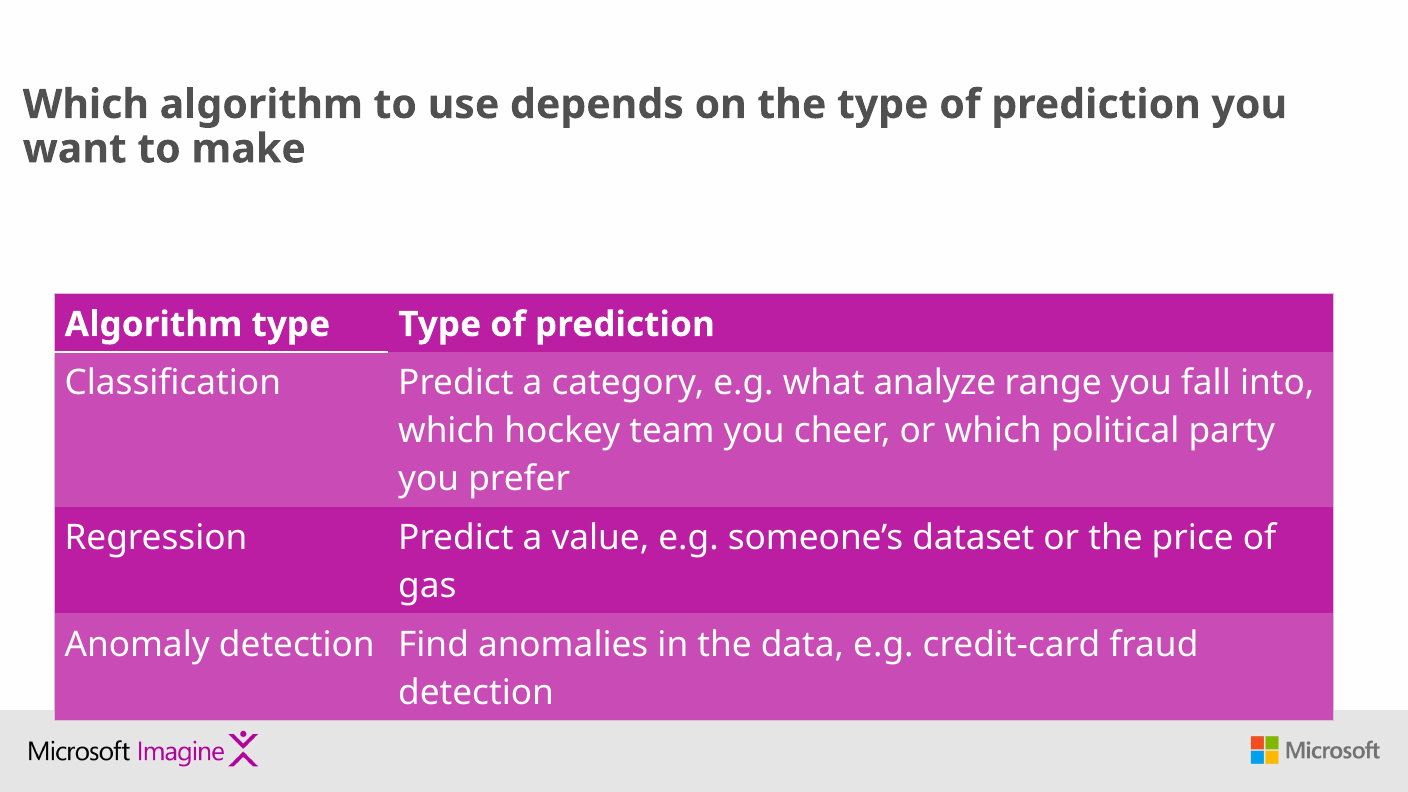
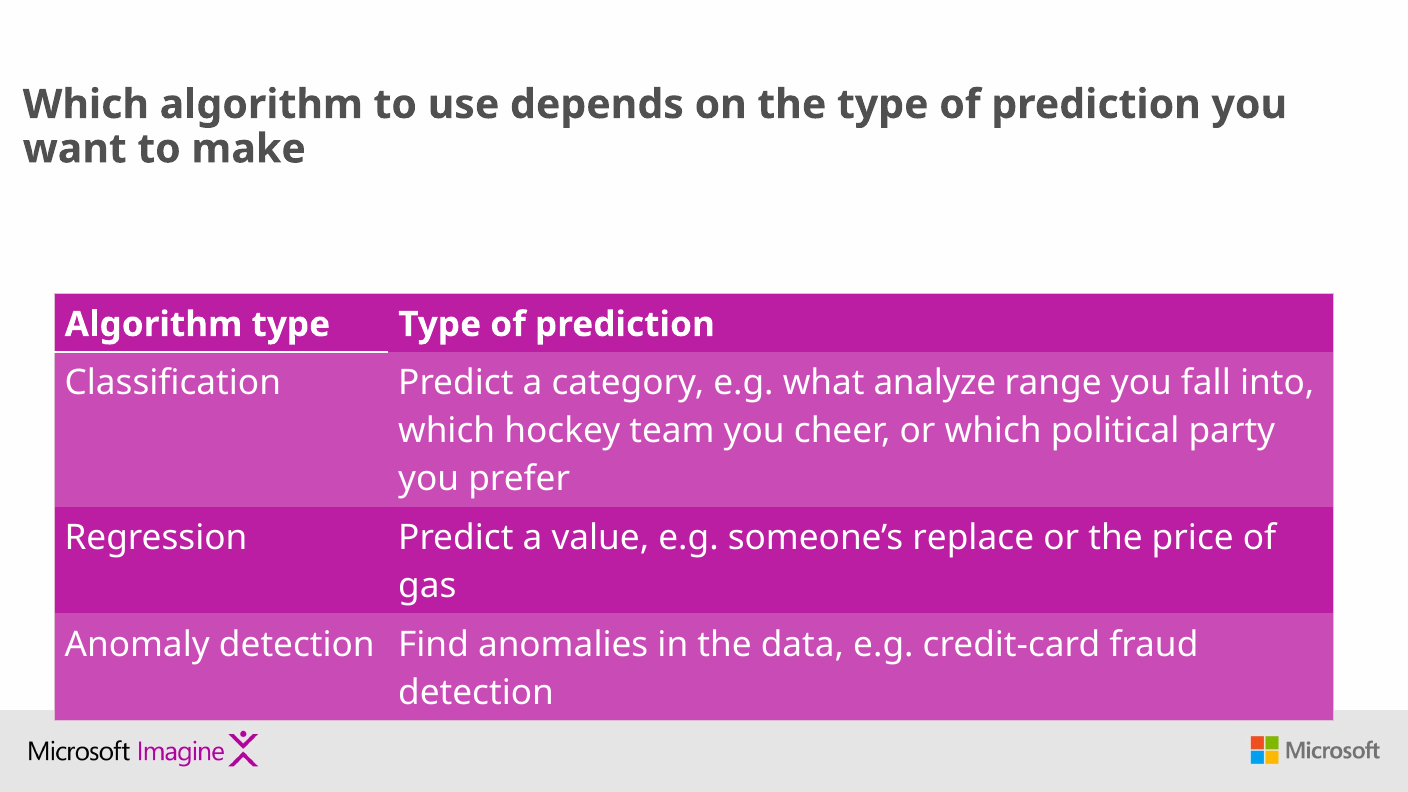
dataset: dataset -> replace (973, 538)
